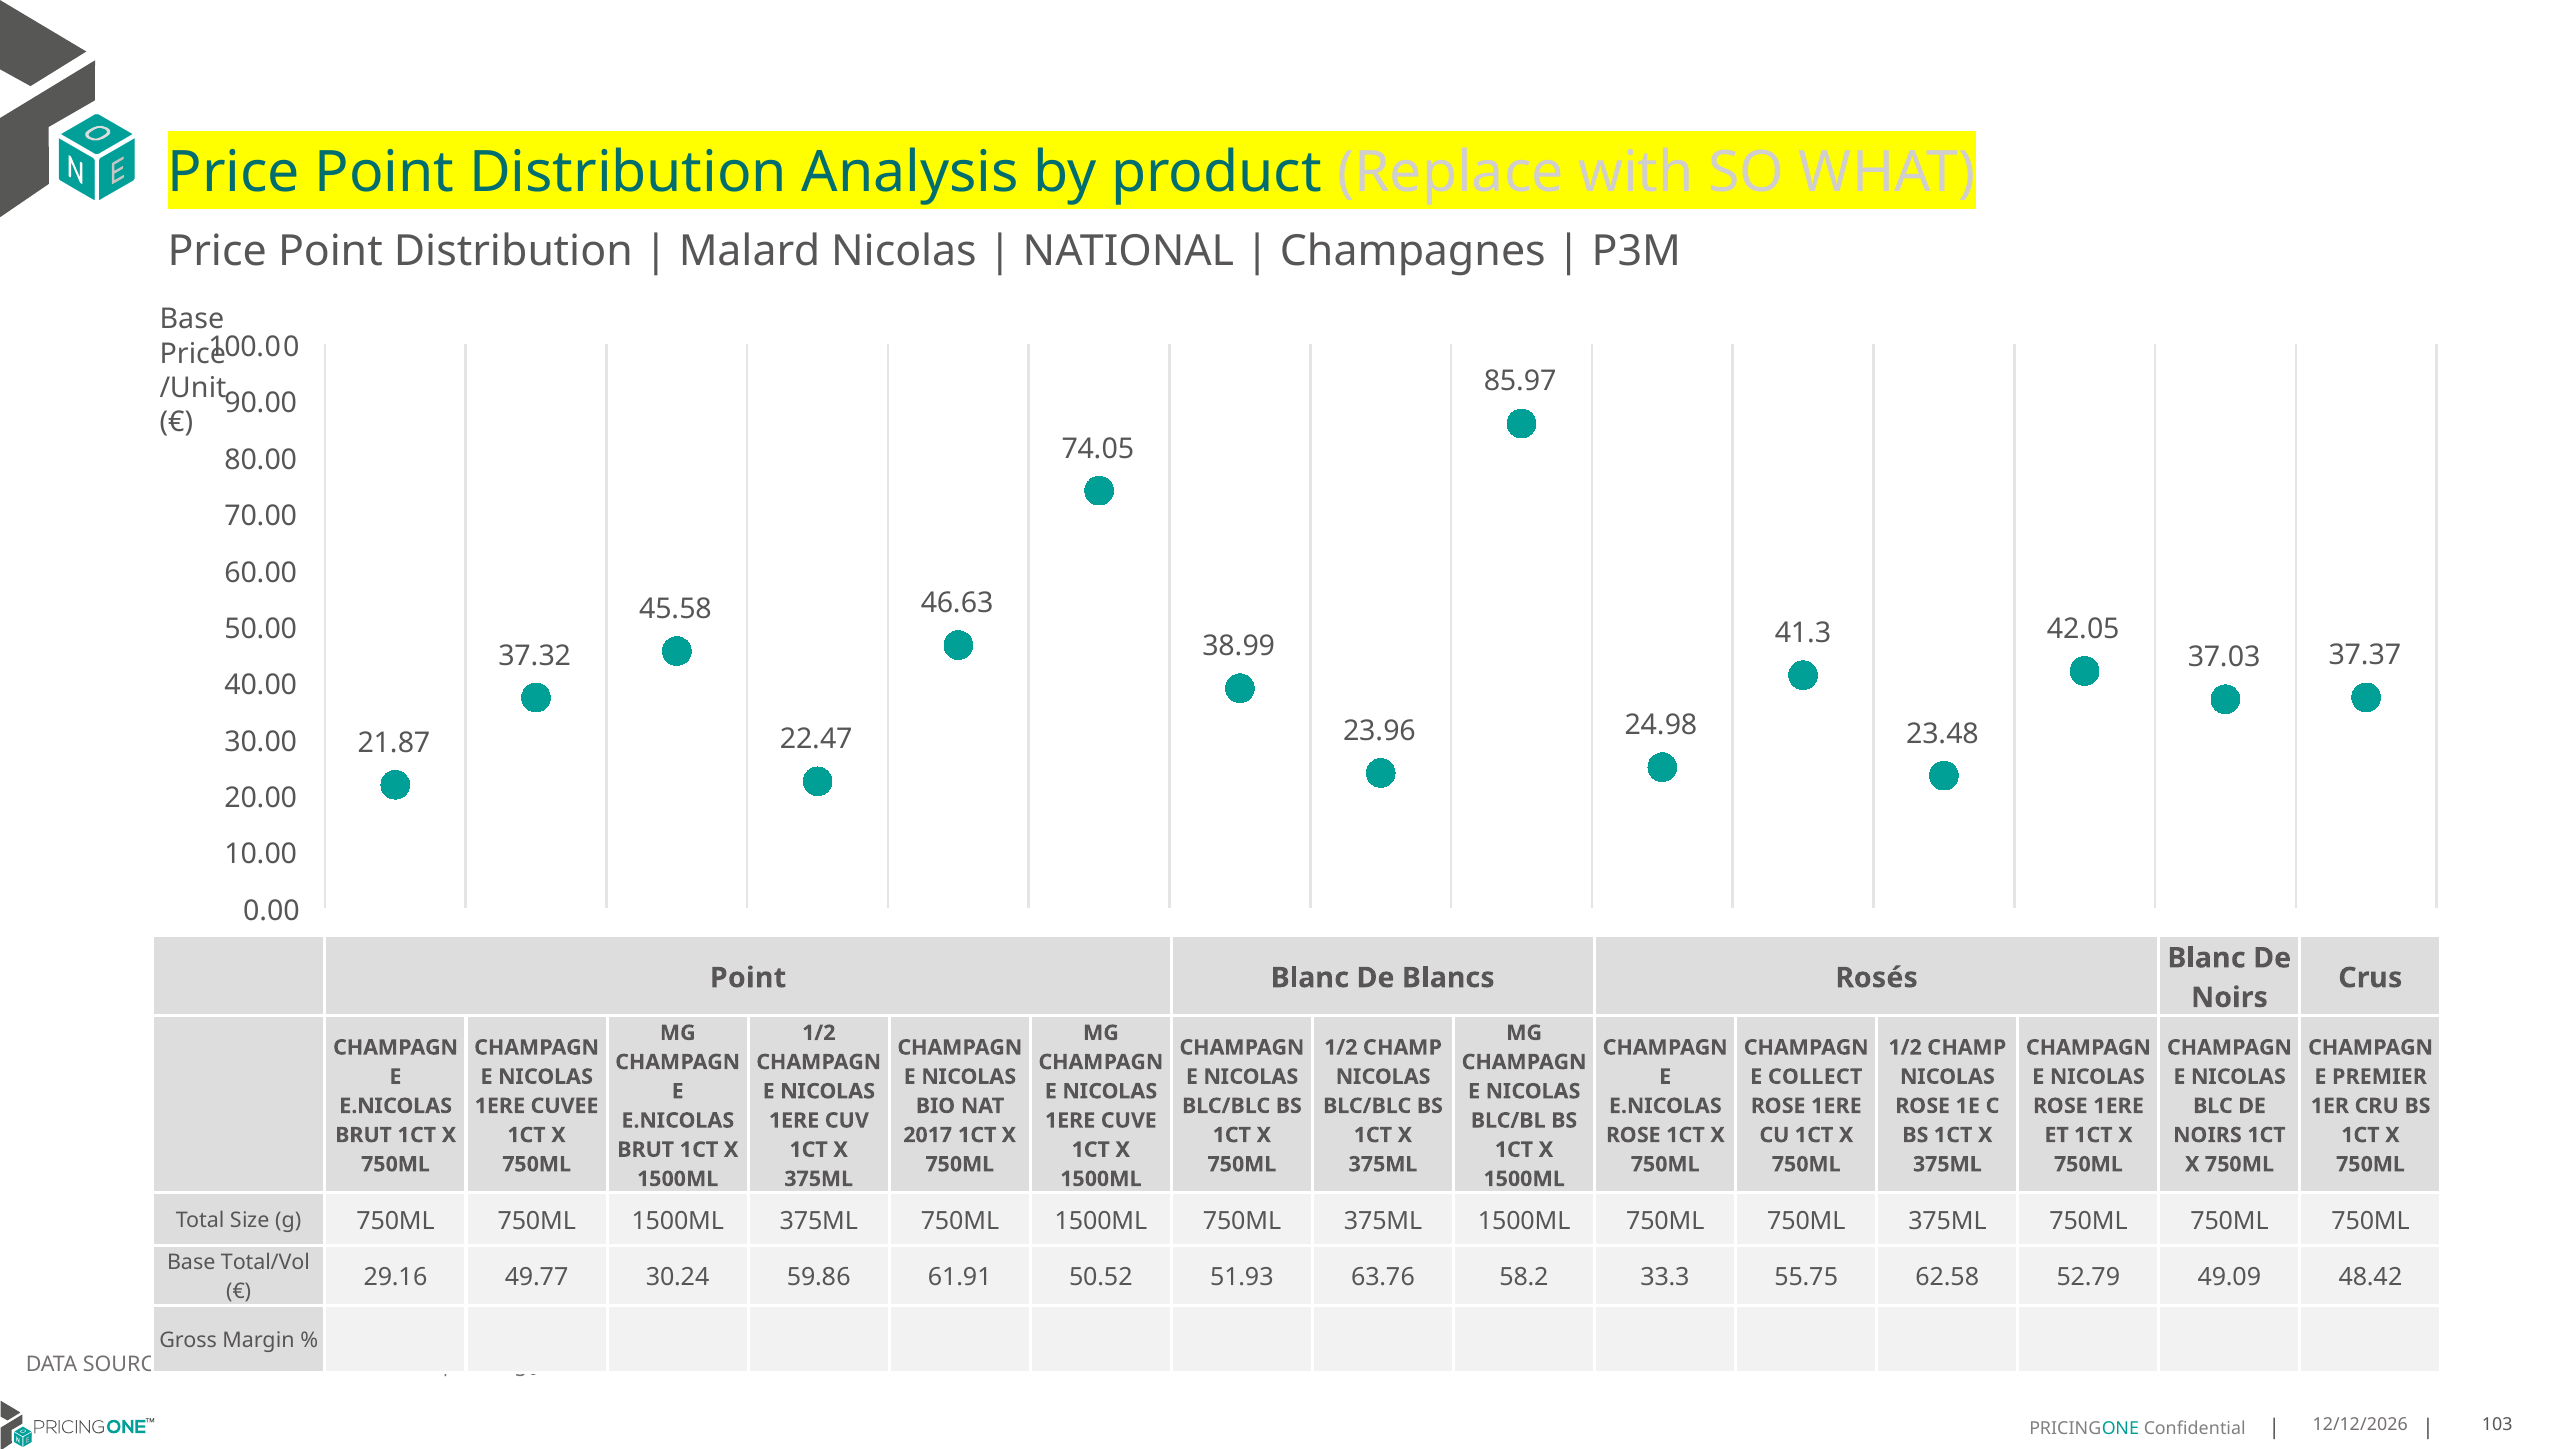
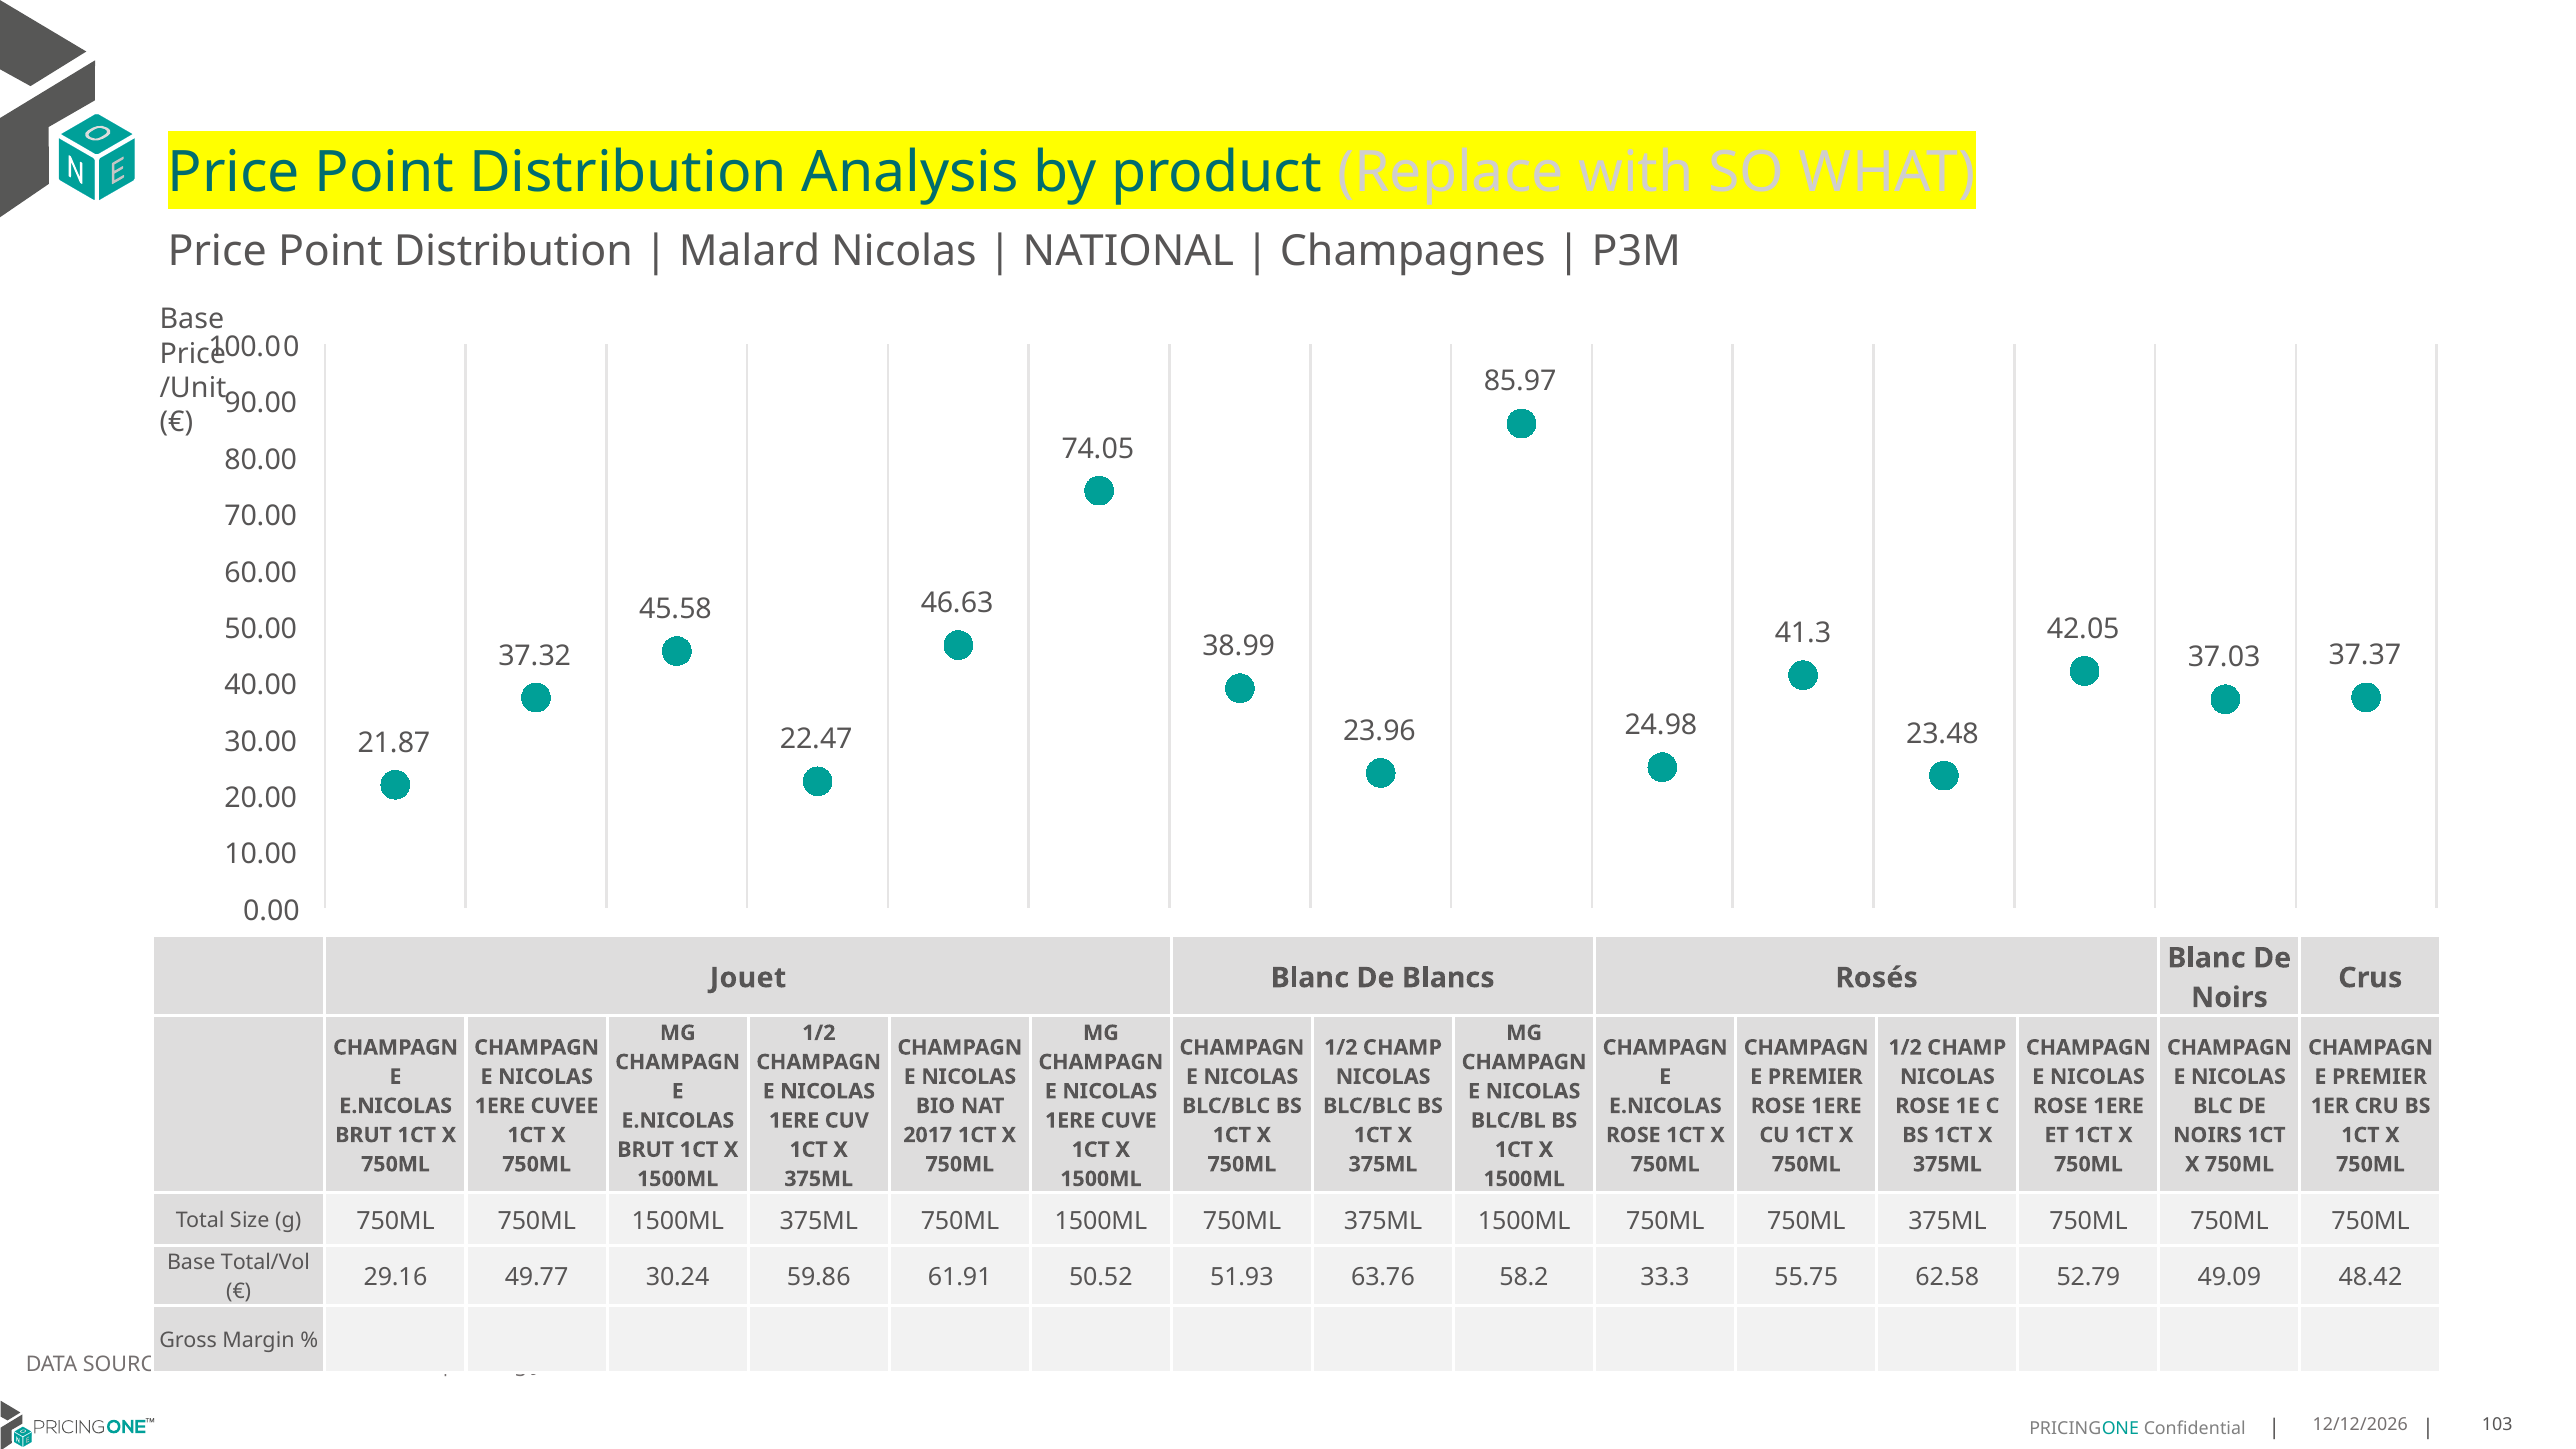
Point: Point -> Jouet (748, 978)
COLLECT: COLLECT -> PREMIER (1815, 1077)
